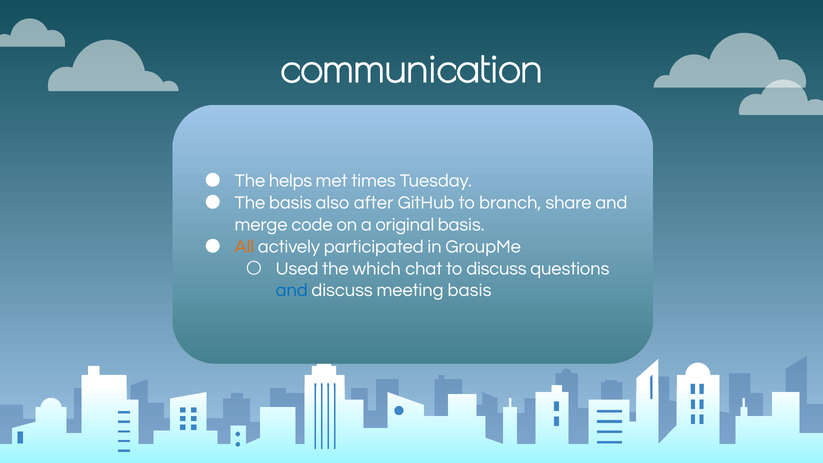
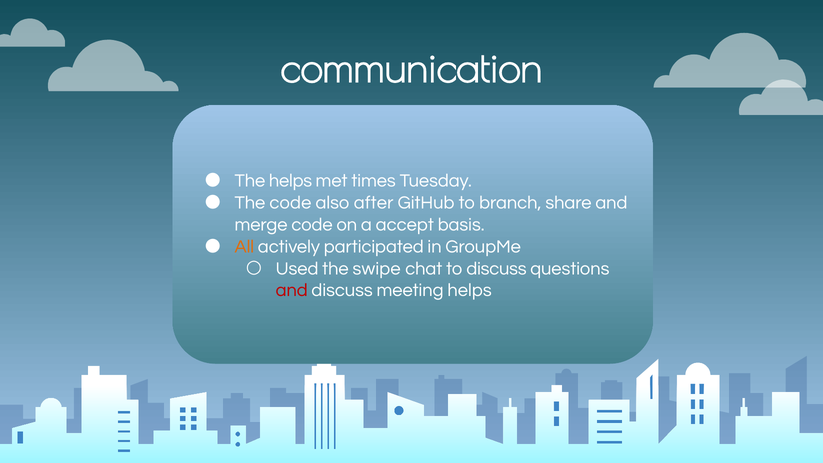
The basis: basis -> code (290, 203)
original: original -> accept (405, 225)
which: which -> swipe (377, 268)
and colour: blue -> red (292, 290)
meeting basis: basis -> helps (470, 290)
